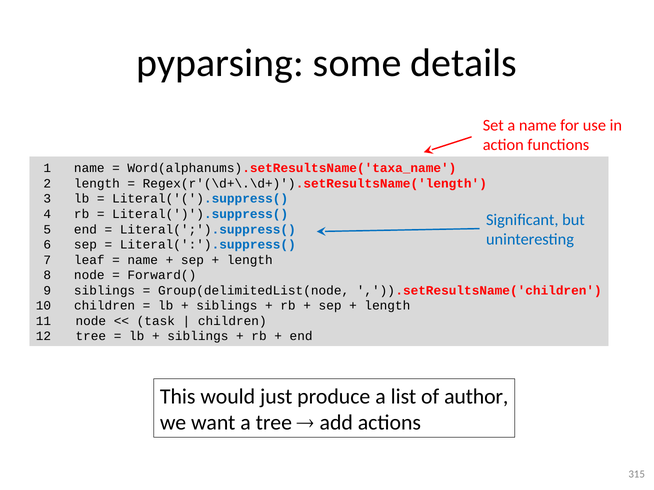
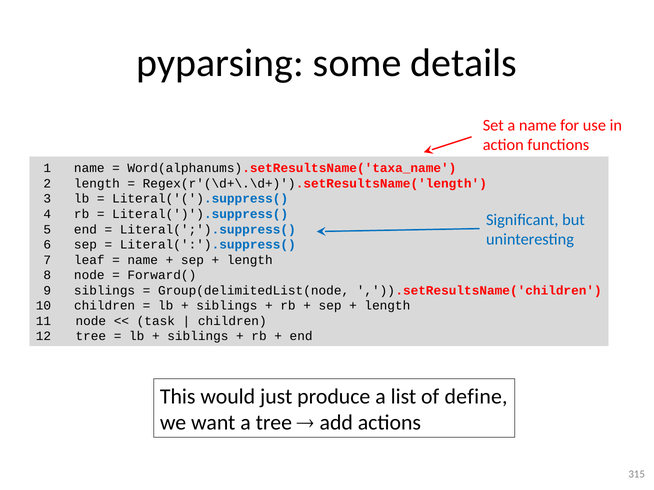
author: author -> define (476, 397)
